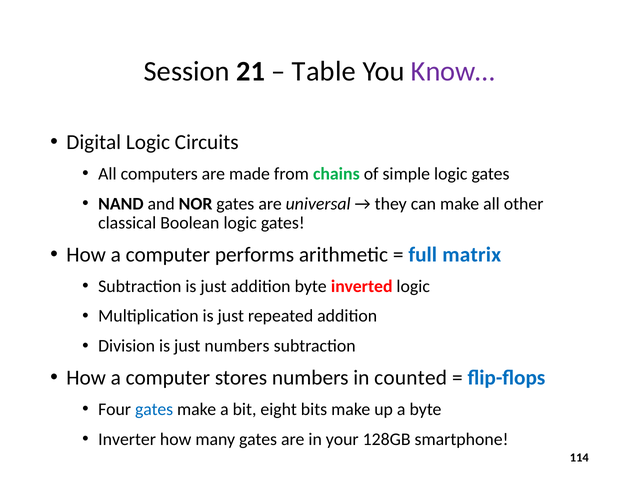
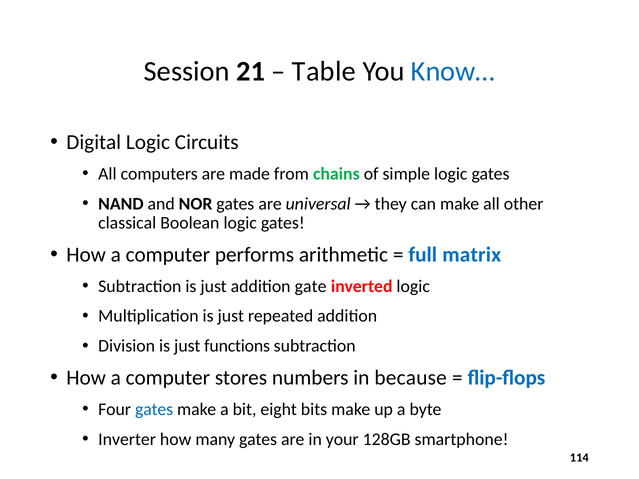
Know… colour: purple -> blue (453, 72)
addition byte: byte -> gate (311, 286)
just numbers: numbers -> functions (237, 346)
counted: counted -> because (411, 378)
